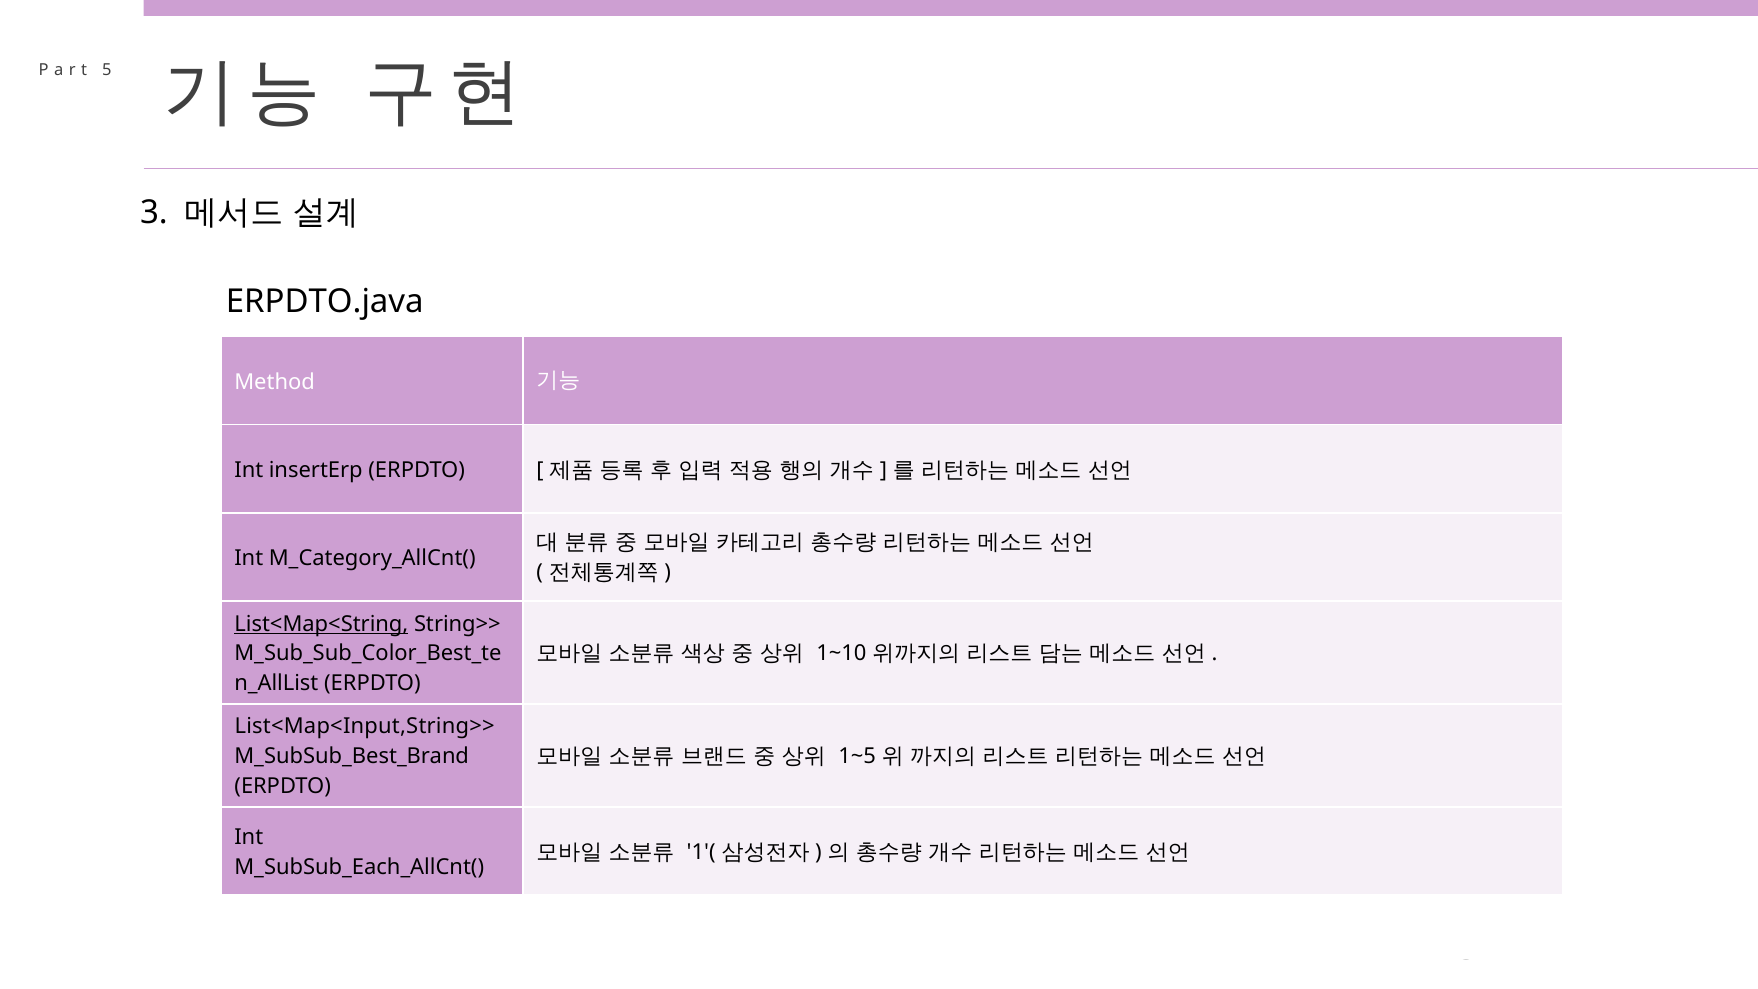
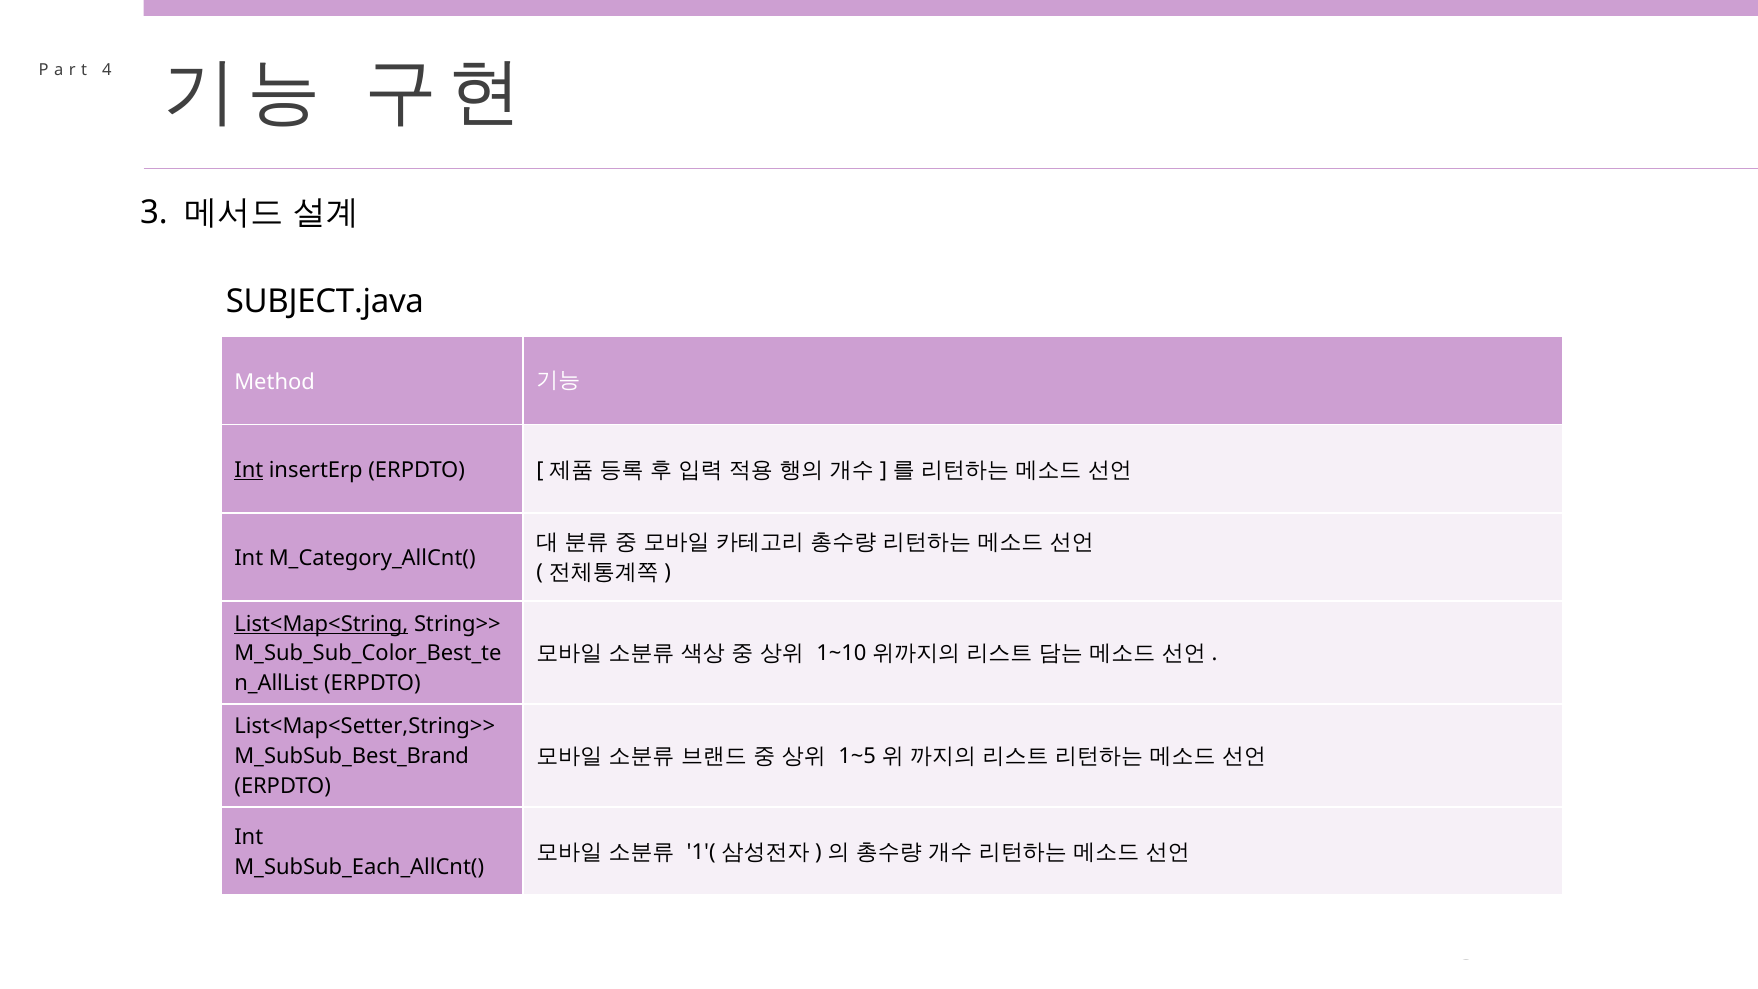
5: 5 -> 4 (107, 70)
ERPDTO.java: ERPDTO.java -> SUBJECT.java (325, 301)
Int underline: none -> present (249, 470)
List<Map<Input,String>>: List<Map<Input,String>> -> List<Map<Setter,String>> (365, 727)
